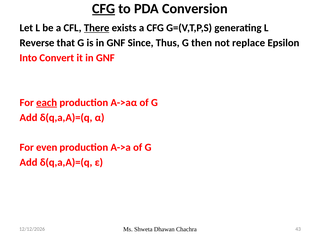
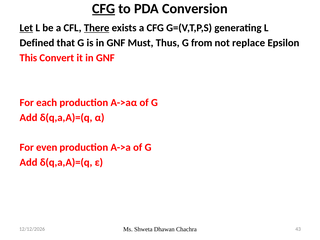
Let underline: none -> present (26, 28)
Reverse: Reverse -> Defined (37, 43)
Since: Since -> Must (141, 43)
then: then -> from (202, 43)
Into: Into -> This (28, 58)
each underline: present -> none (47, 103)
